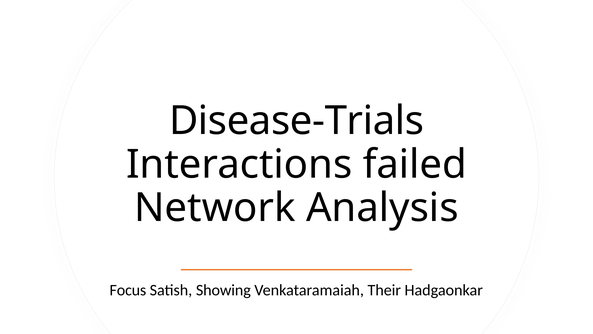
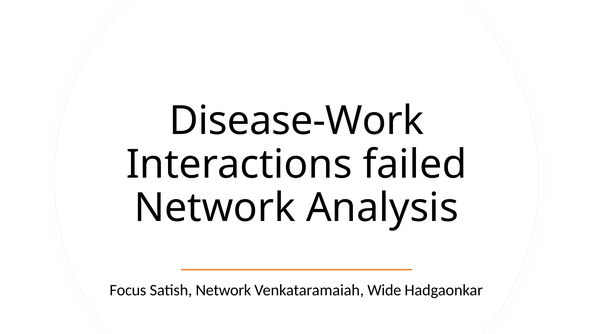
Disease-Trials: Disease-Trials -> Disease-Work (297, 121)
Satish Showing: Showing -> Network (223, 290)
Their: Their -> Wide (384, 290)
